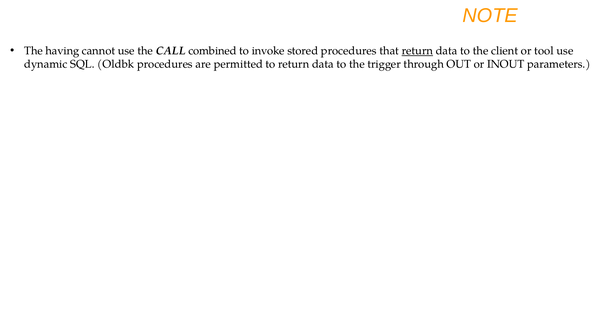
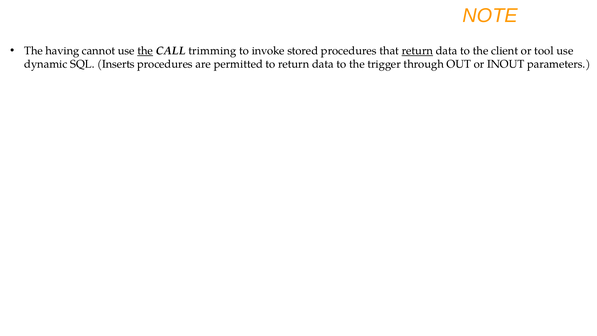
the underline: none -> present (145, 51)
combined: combined -> trimming (212, 51)
Oldbk: Oldbk -> Inserts (116, 64)
